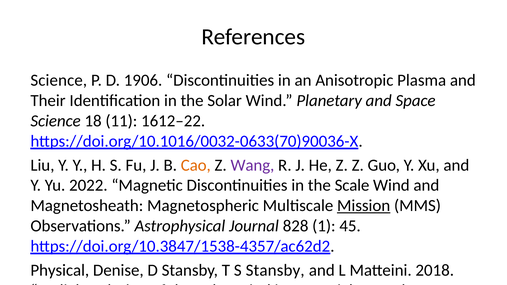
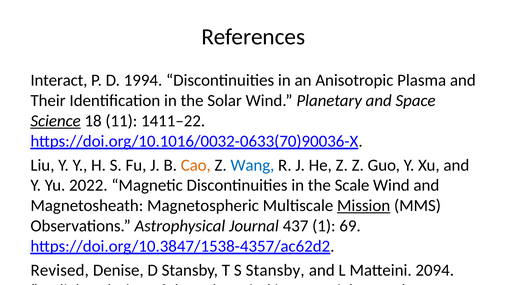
Science: Science -> Interact (59, 80)
1906: 1906 -> 1994 (143, 80)
Science underline: none -> present (56, 121)
1612–22: 1612–22 -> 1411–22 (173, 121)
Wang colour: purple -> blue (252, 165)
828: 828 -> 437 (296, 226)
45: 45 -> 69 (350, 226)
Physical: Physical -> Revised (60, 270)
2018: 2018 -> 2094 (435, 270)
